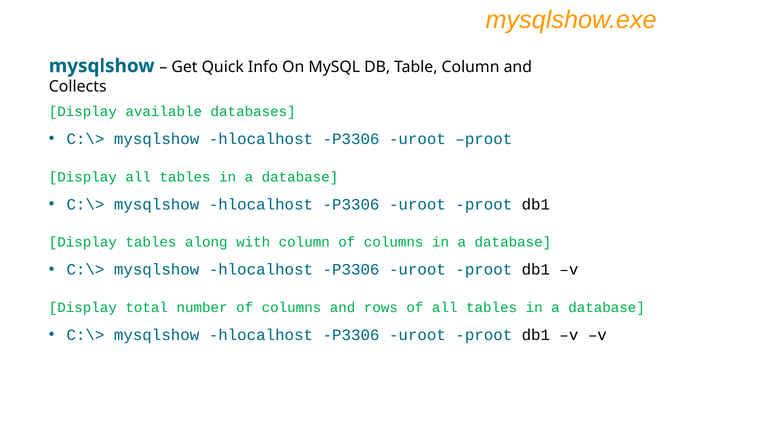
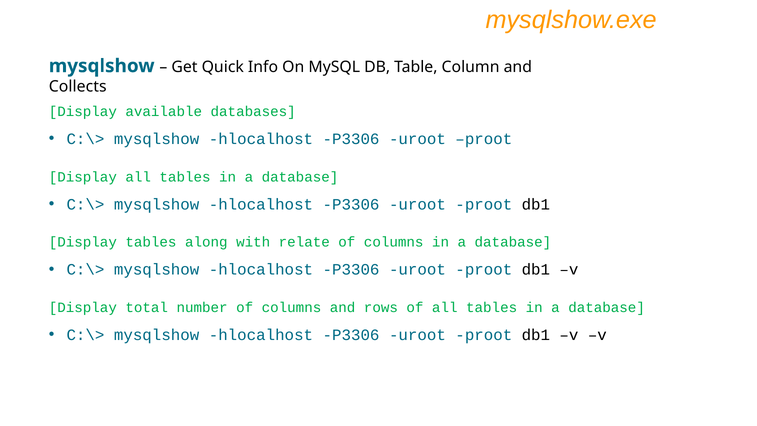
with column: column -> relate (304, 242)
